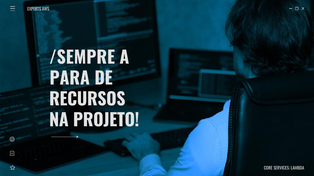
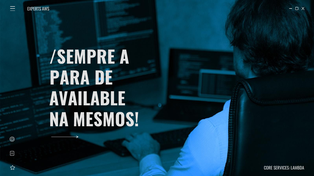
RECURSOS: RECURSOS -> AVAILABLE (87, 100)
PROJETO: PROJETO -> MESMOS (106, 121)
